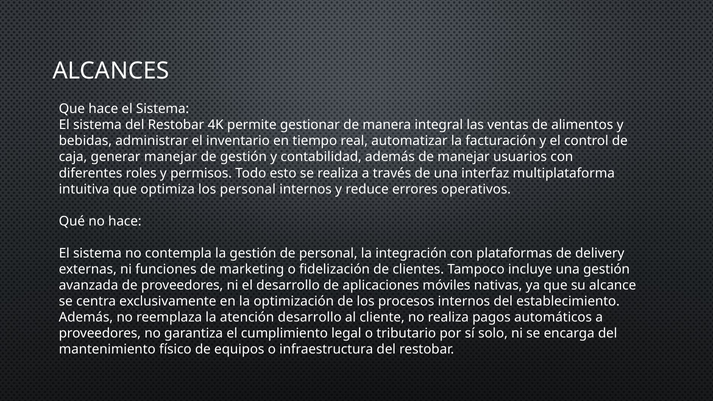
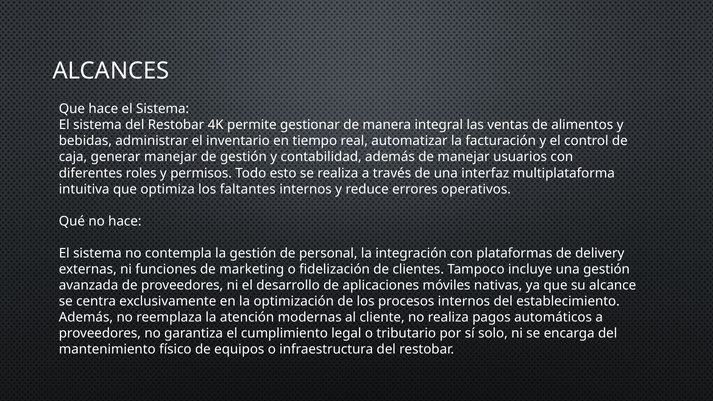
los personal: personal -> faltantes (248, 189)
atención desarrollo: desarrollo -> modernas (310, 318)
